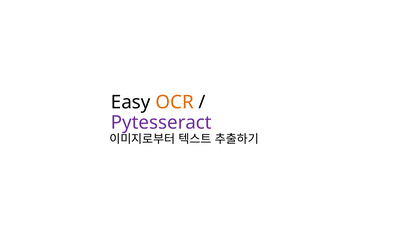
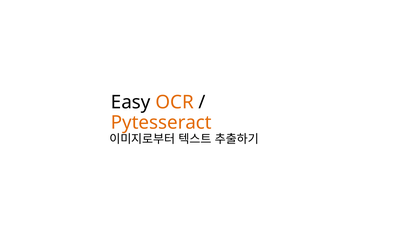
Pytesseract colour: purple -> orange (161, 123)
